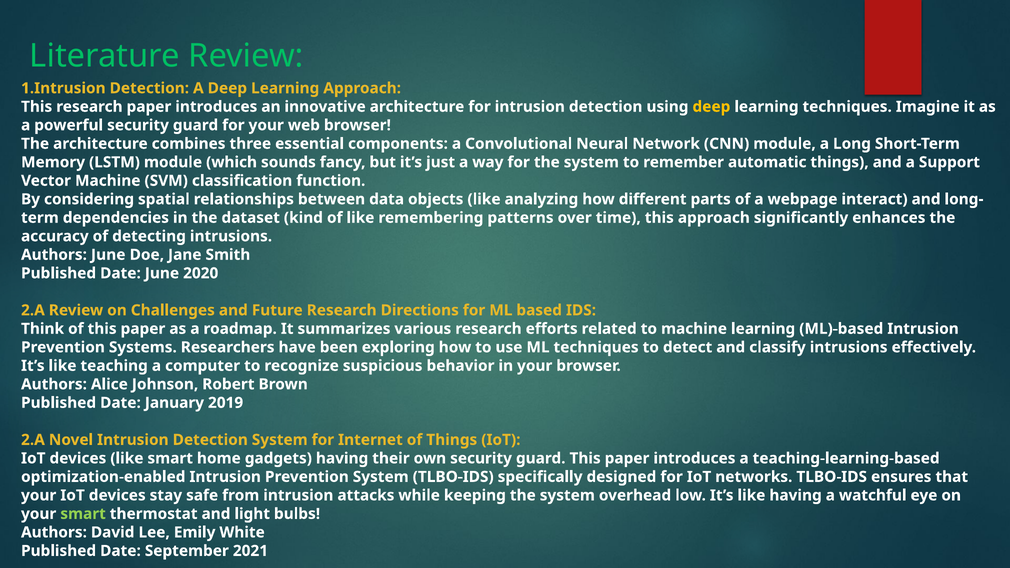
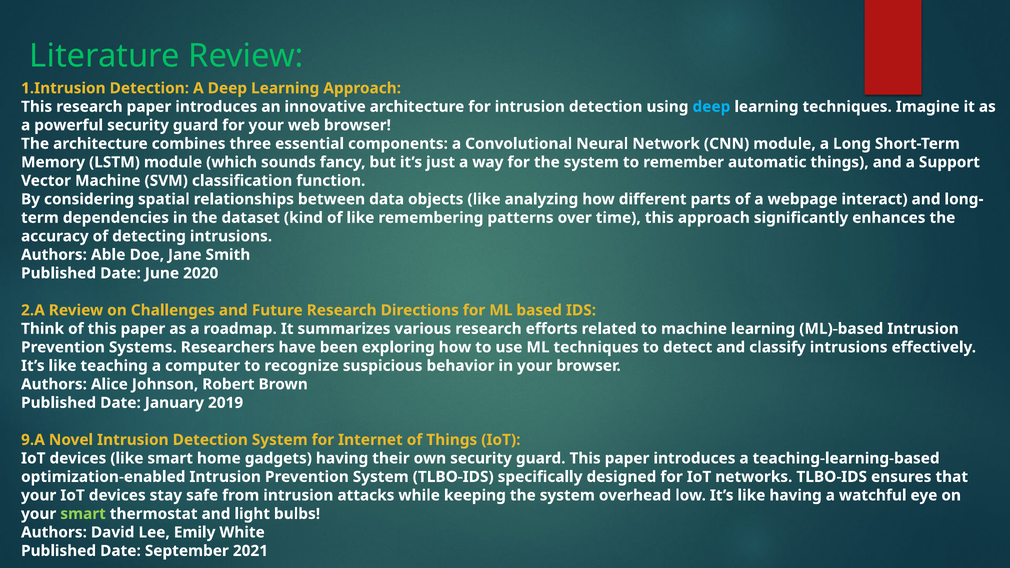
deep colour: yellow -> light blue (711, 107)
Authors June: June -> Able (108, 255)
2.A: 2.A -> 9.A (33, 440)
